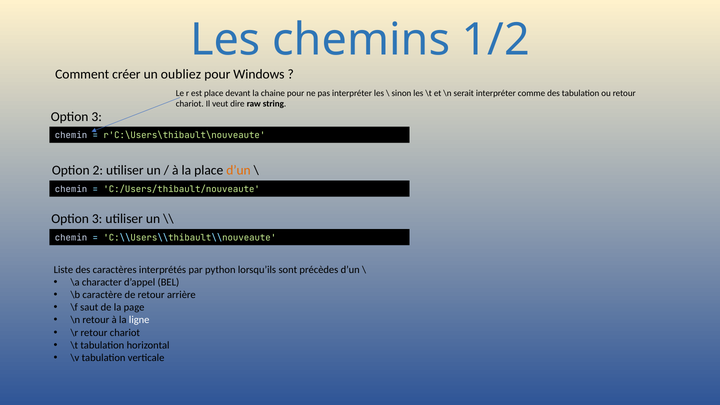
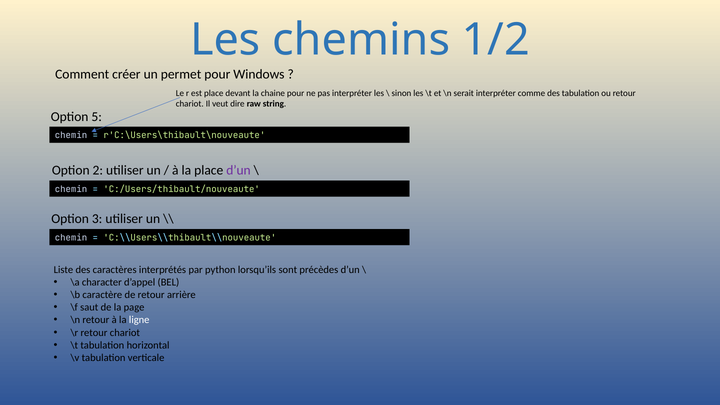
oubliez: oubliez -> permet (181, 74)
3: 3 -> 5 (97, 117)
d’un colour: orange -> purple (238, 171)
